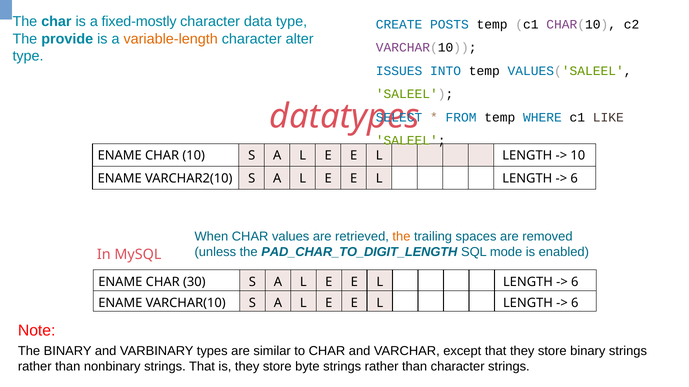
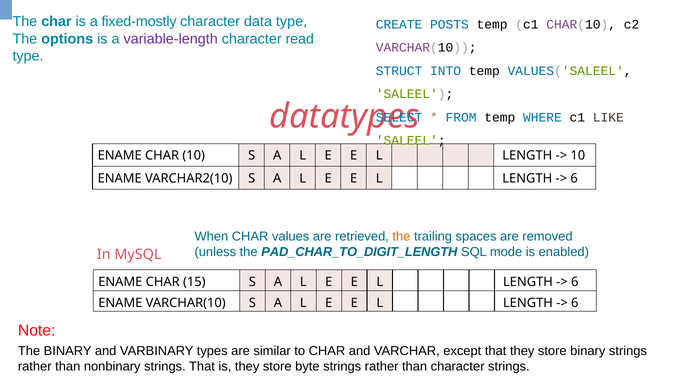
provide: provide -> options (67, 39)
variable-length colour: orange -> purple (171, 39)
alter: alter -> read (300, 39)
ISSUES: ISSUES -> STRUCT (399, 71)
30: 30 -> 15 (194, 282)
